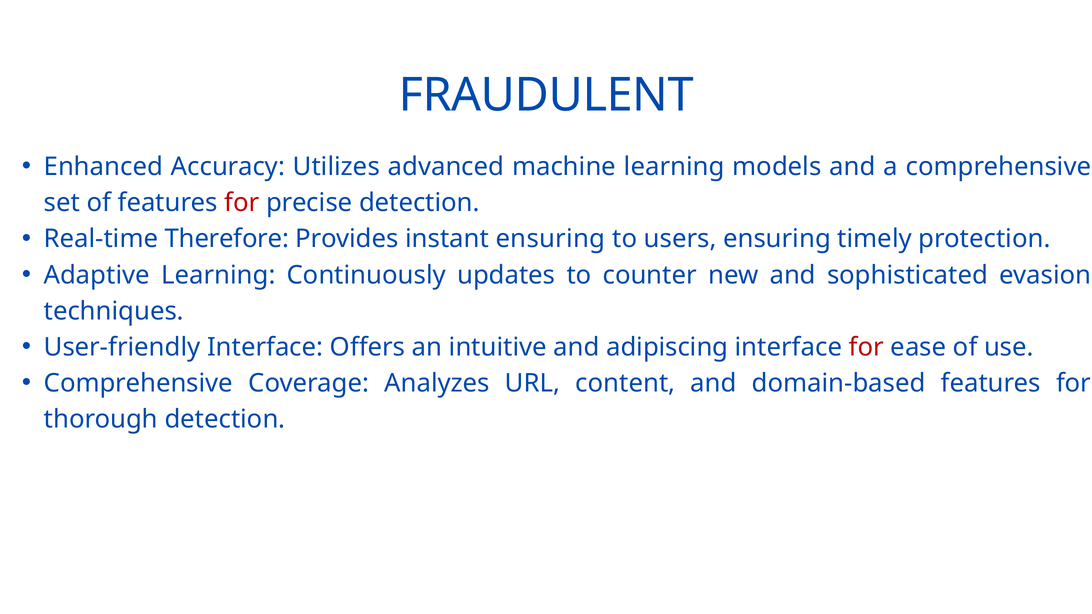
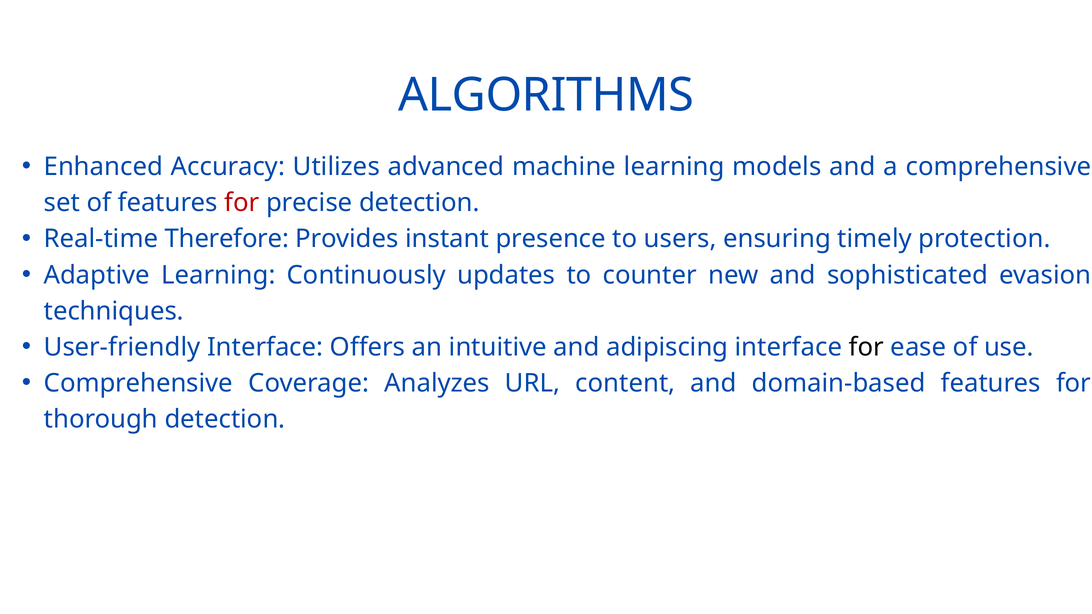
FRAUDULENT: FRAUDULENT -> ALGORITHMS (546, 95)
instant ensuring: ensuring -> presence (551, 239)
for colour: red -> black (866, 347)
